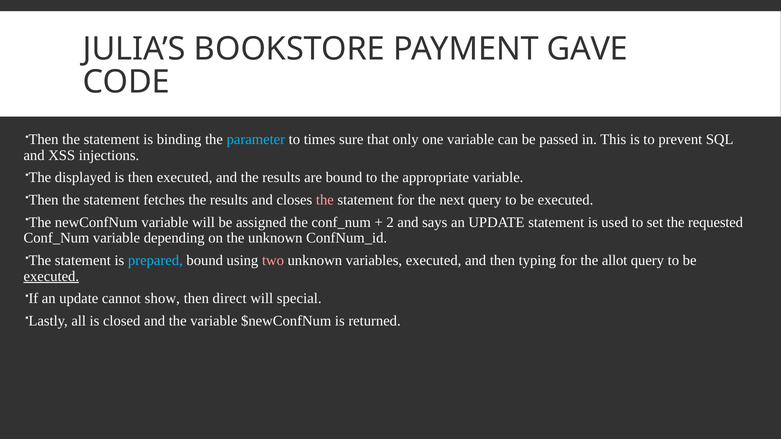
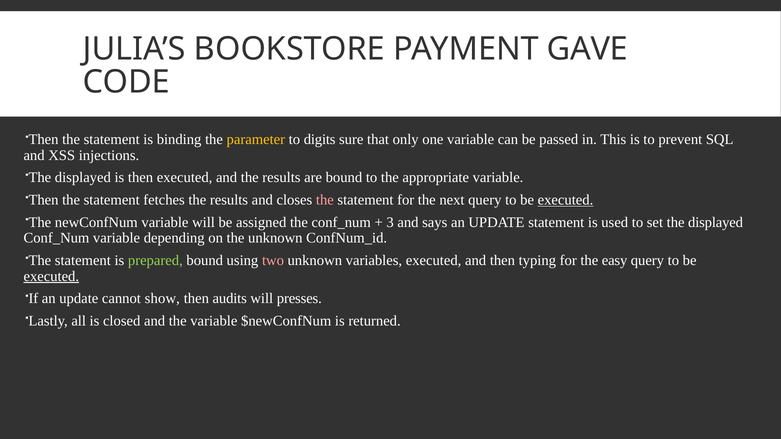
parameter colour: light blue -> yellow (256, 140)
times: times -> digits (320, 140)
executed underline: none -> present (565, 200)
2: 2 -> 3 (390, 222)
the requested: requested -> displayed (716, 222)
prepared colour: light blue -> light green (155, 261)
allot: allot -> easy (615, 261)
direct: direct -> audits (230, 299)
special: special -> presses (299, 299)
